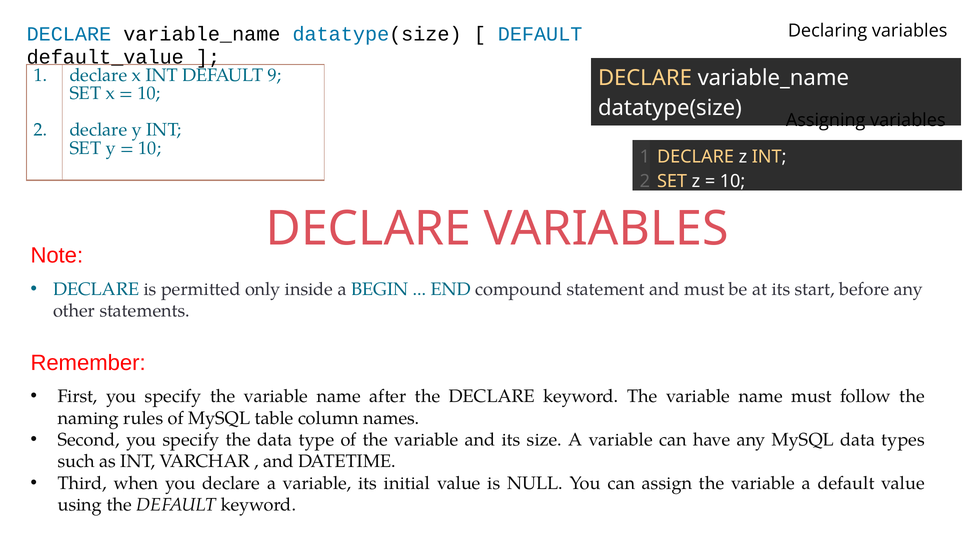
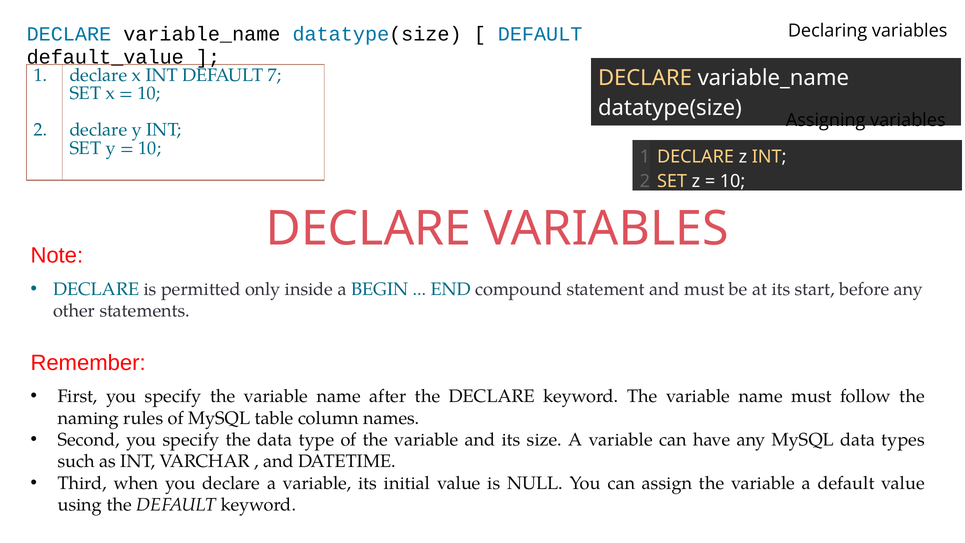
9: 9 -> 7 (275, 75)
